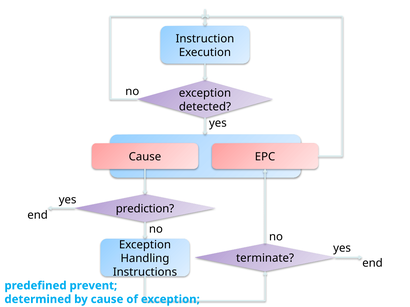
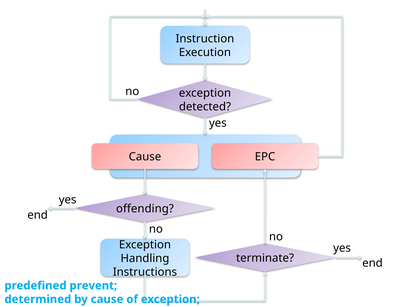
prediction: prediction -> offending (145, 209)
